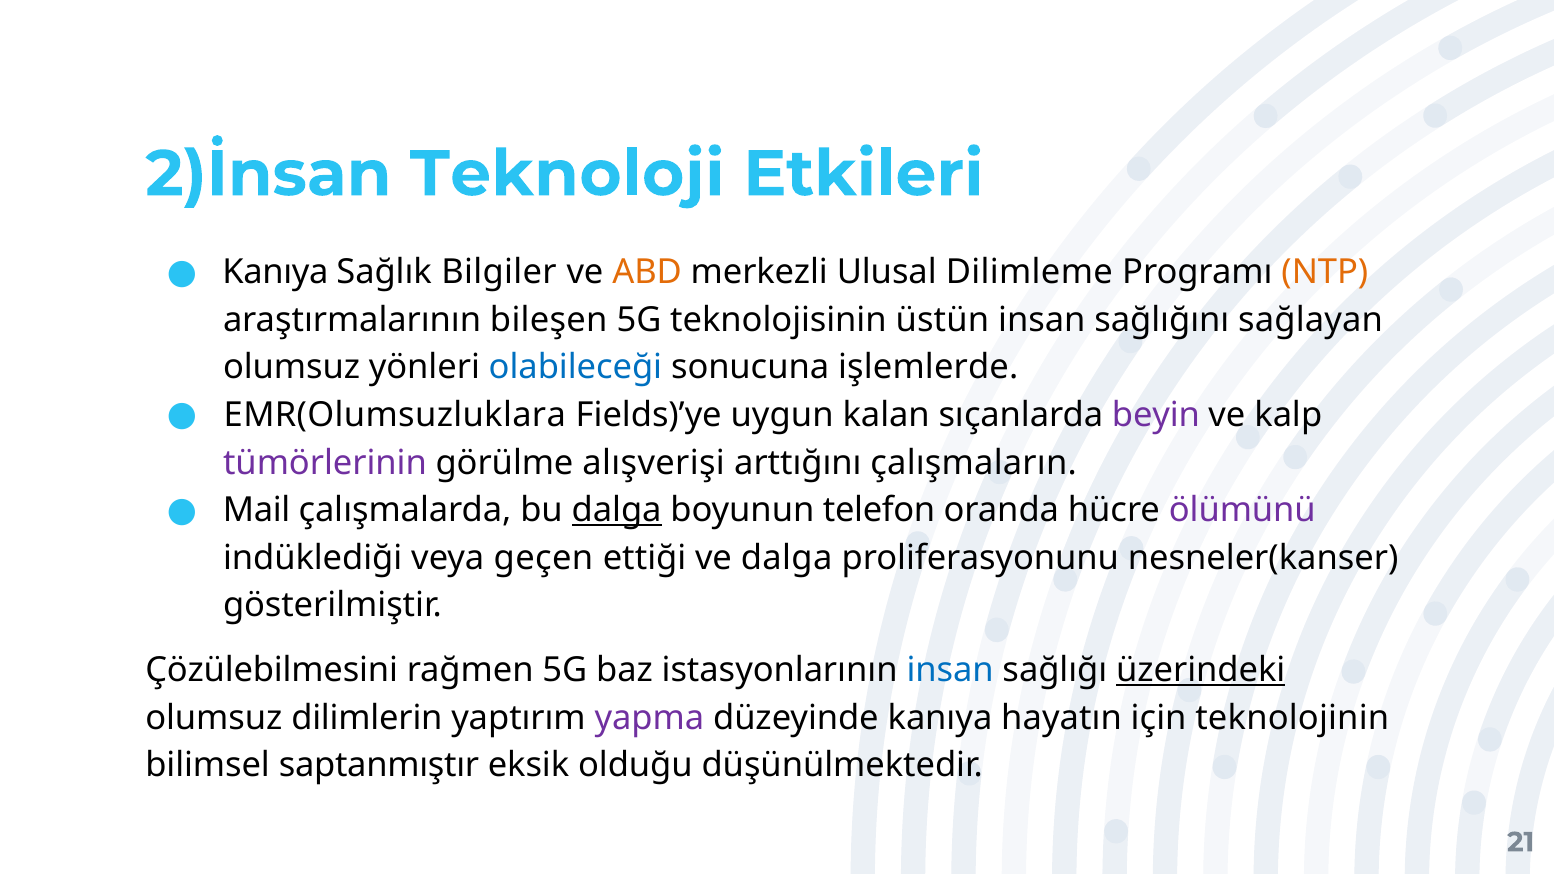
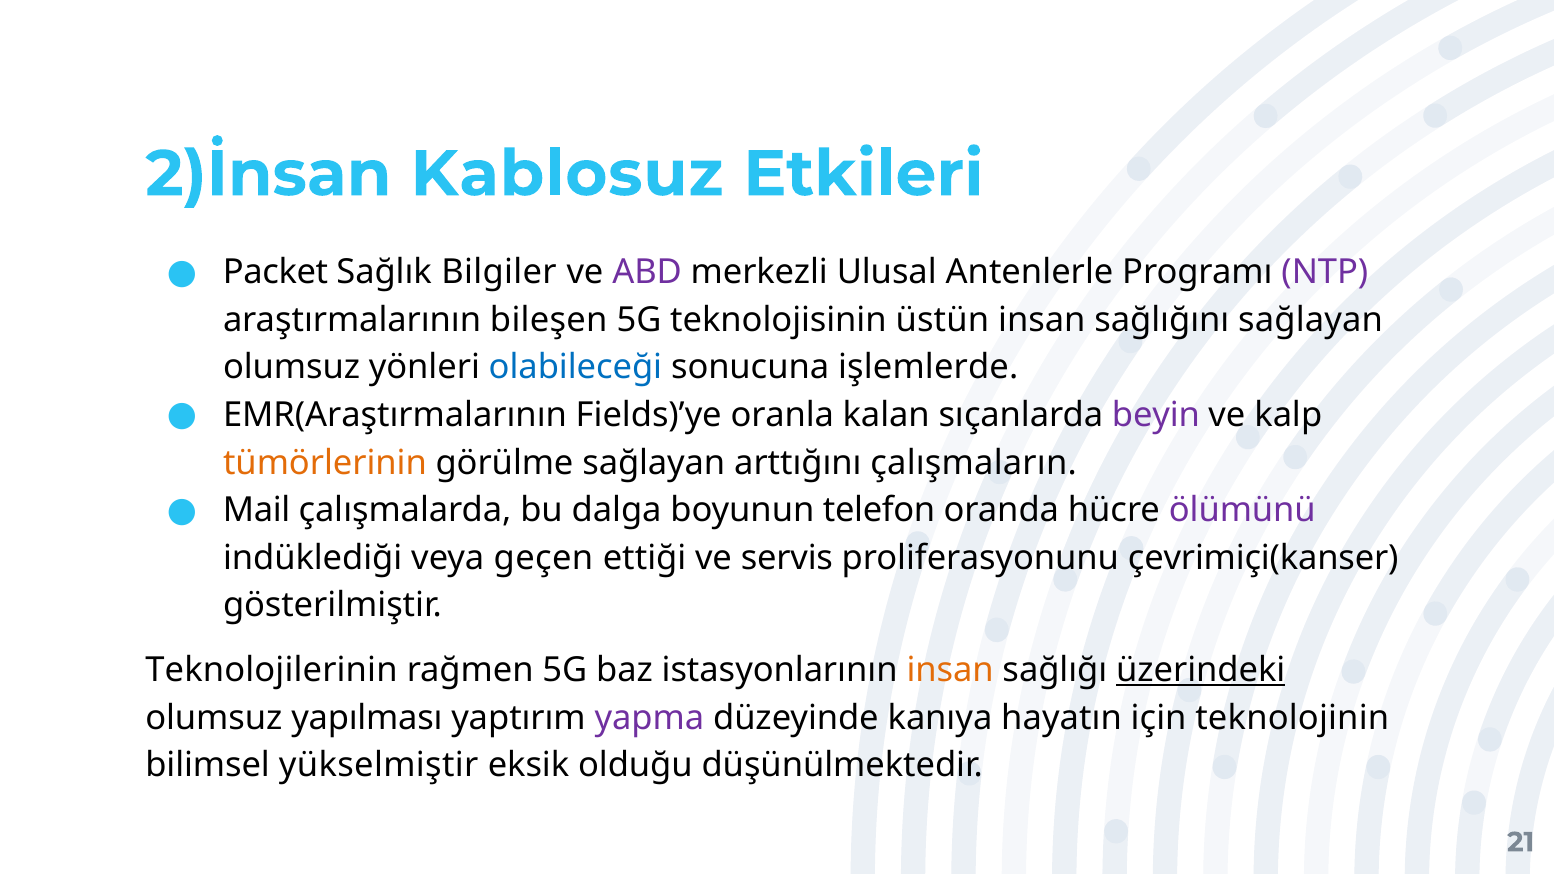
Teknoloji: Teknoloji -> Kablosuz (567, 174)
Kanıya: Kanıya -> Packet (275, 272)
ABD colour: orange -> purple (647, 272)
Dilimleme: Dilimleme -> Antenlerle (1029, 272)
NTP colour: orange -> purple (1325, 272)
EMR(Olumsuzluklara: EMR(Olumsuzluklara -> EMR(Araştırmalarının (395, 415)
uygun: uygun -> oranla (782, 415)
tümörlerinin colour: purple -> orange (325, 463)
görülme alışverişi: alışverişi -> sağlayan (654, 463)
dalga underline: present -> none (617, 510)
ve dalga: dalga -> servis (787, 558)
nesneler(kanser: nesneler(kanser -> çevrimiçi(kanser (1263, 558)
Çözülebilmesini: Çözülebilmesini -> Teknolojilerinin (271, 670)
insan colour: blue -> orange (950, 670)
dilimlerin: dilimlerin -> yapılması (367, 718)
saptanmıştır: saptanmıştır -> yükselmiştir (379, 766)
